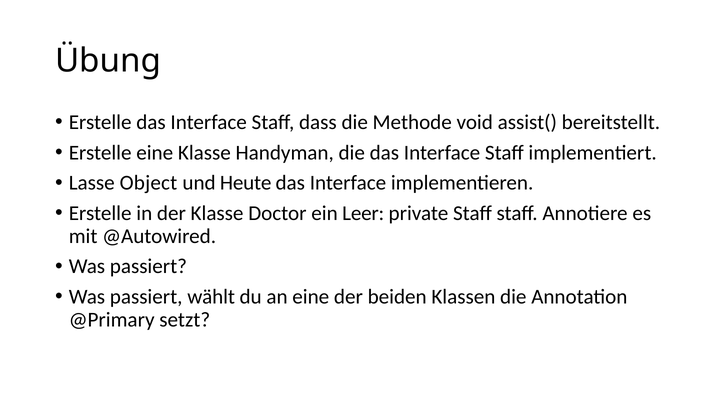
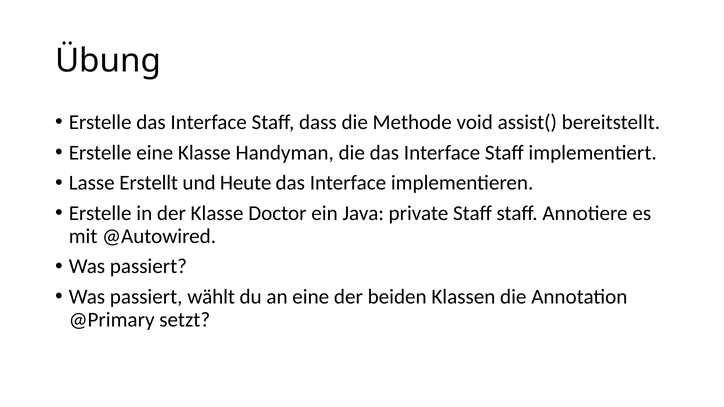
Object: Object -> Erstellt (149, 183)
Leer: Leer -> Java (363, 213)
